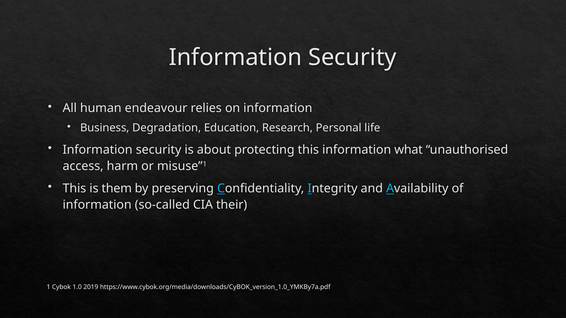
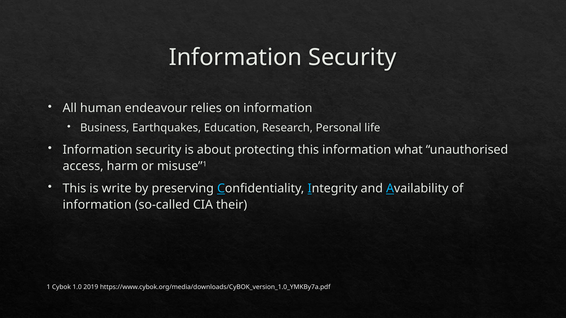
Degradation: Degradation -> Earthquakes (167, 128)
them: them -> write (117, 189)
